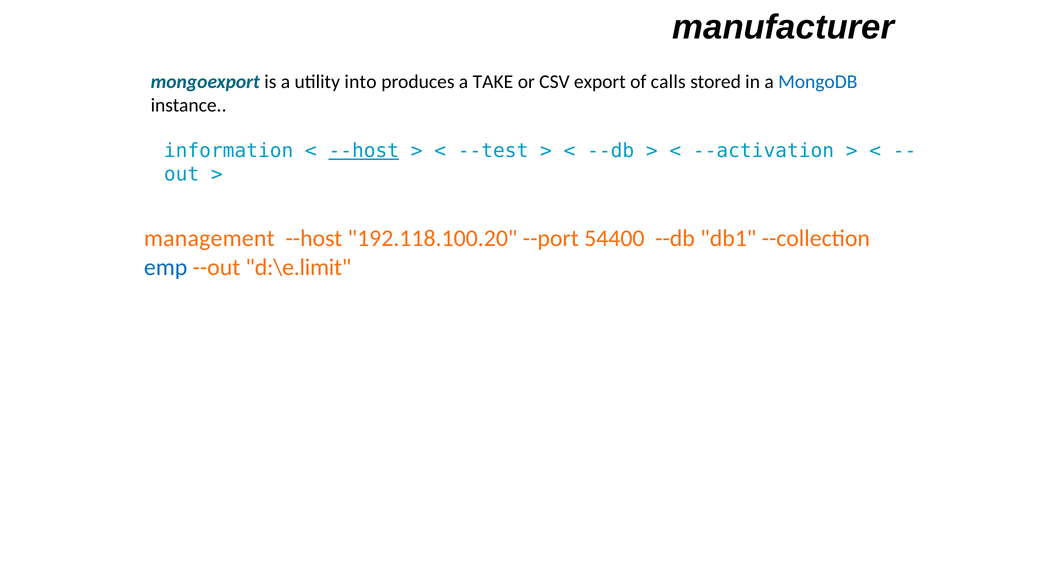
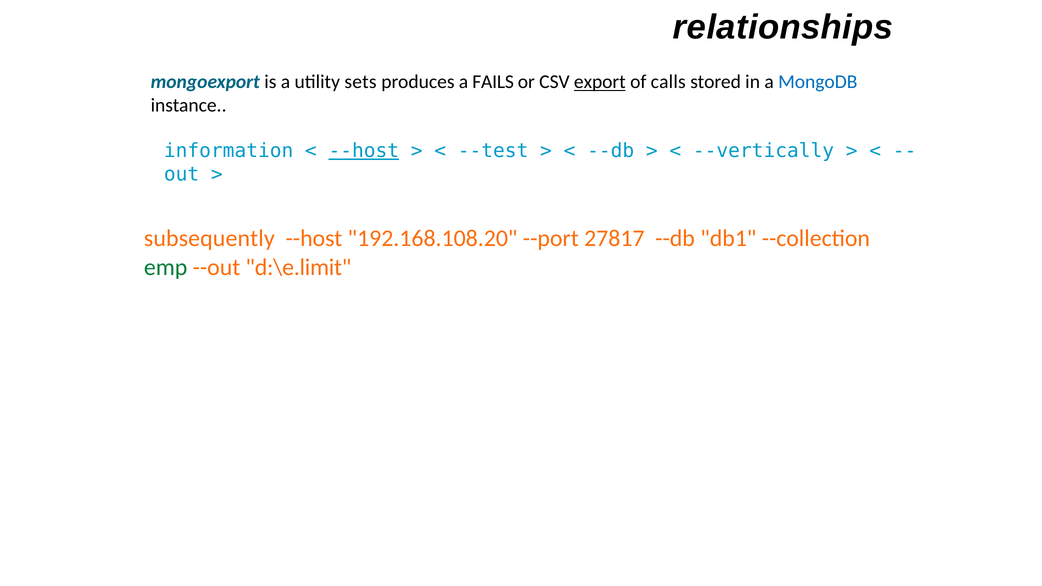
manufacturer: manufacturer -> relationships (783, 27)
into: into -> sets (361, 82)
TAKE: TAKE -> FAILS (493, 82)
export underline: none -> present (600, 82)
--activation: --activation -> --vertically (764, 151)
management: management -> subsequently (209, 239)
192.118.100.20: 192.118.100.20 -> 192.168.108.20 (433, 239)
54400: 54400 -> 27817 (614, 239)
emp colour: blue -> green (166, 267)
